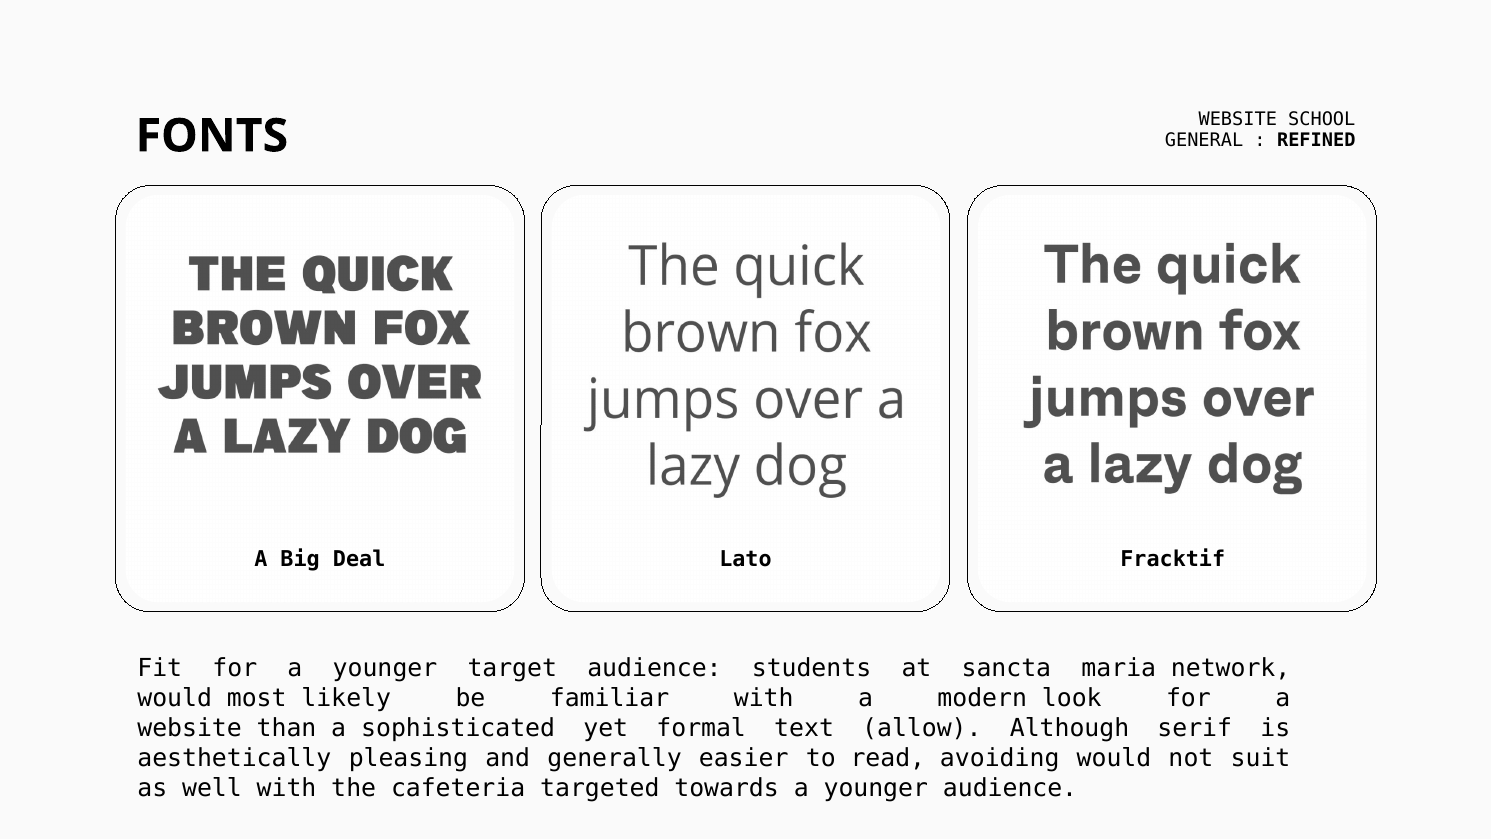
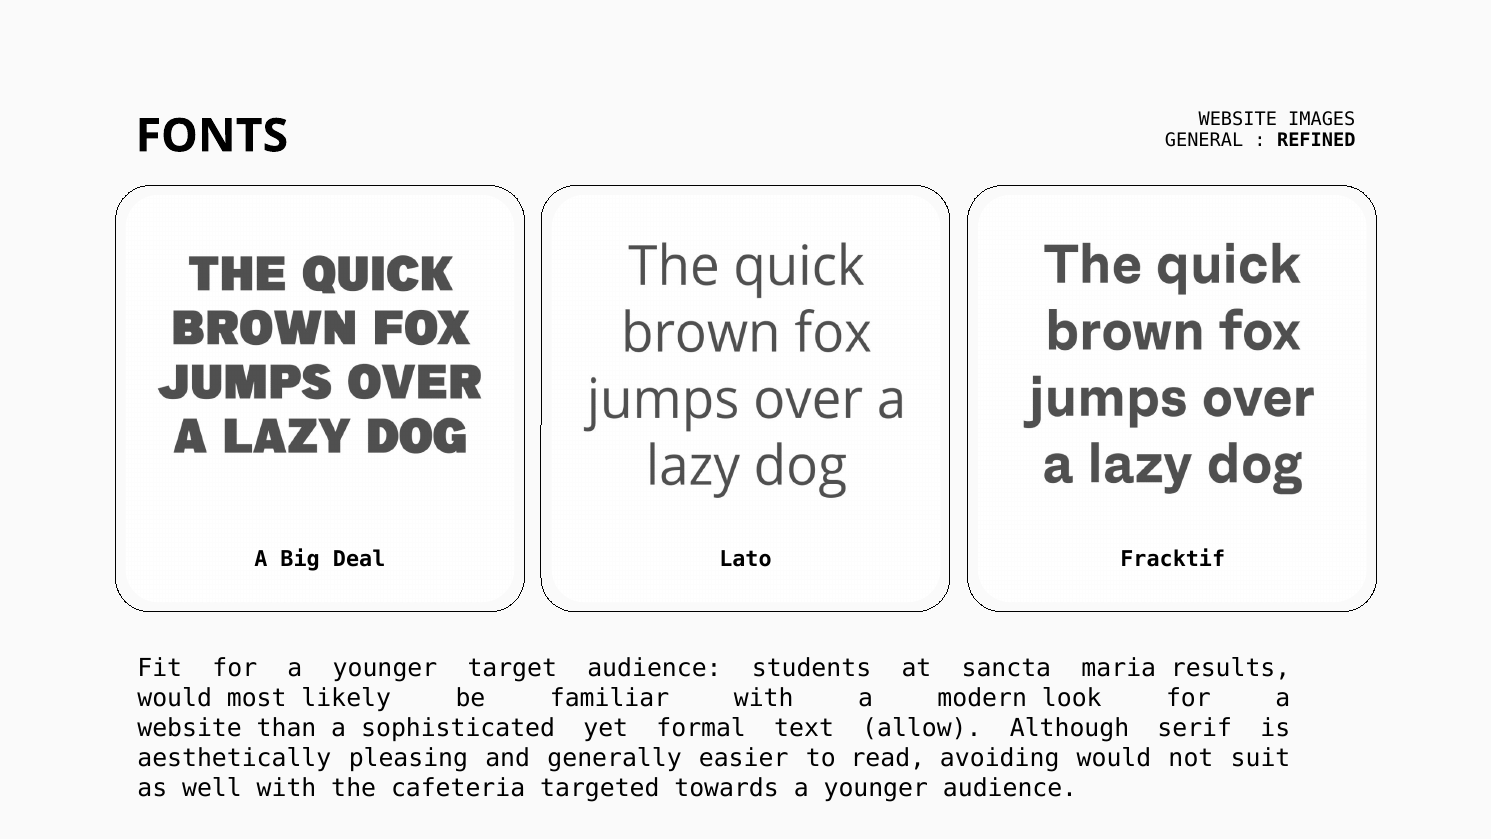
SCHOOL: SCHOOL -> IMAGES (1322, 120)
network: network -> results (1231, 668)
